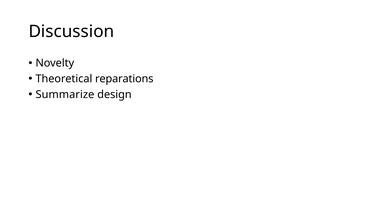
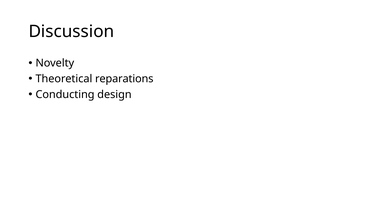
Summarize: Summarize -> Conducting (65, 95)
